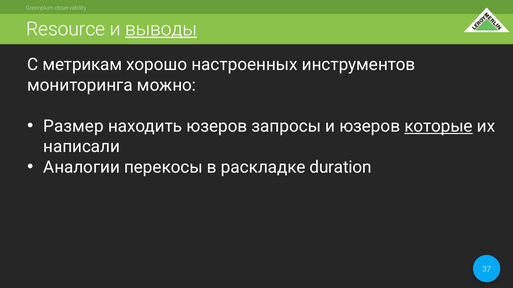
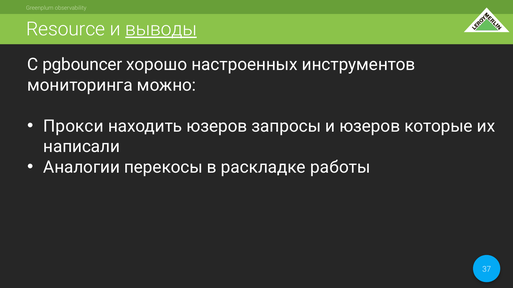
метрикам: метрикам -> pgbouncer (82, 65)
Размер: Размер -> Прокси (73, 126)
которые underline: present -> none (438, 126)
duration: duration -> работы (340, 167)
